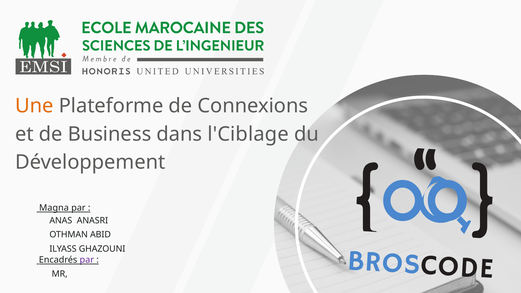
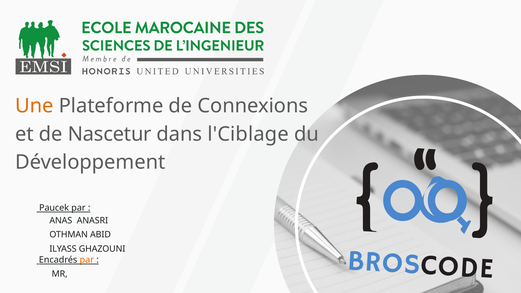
Business: Business -> Nascetur (110, 134)
Magna: Magna -> Paucek (54, 208)
par colour: purple -> orange (87, 260)
